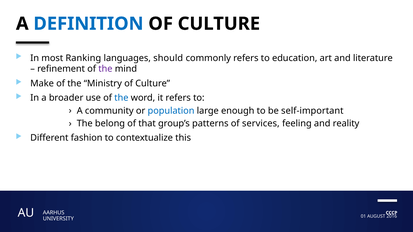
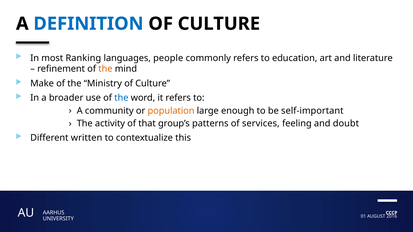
should: should -> people (168, 58)
the colour: purple -> orange (105, 69)
population colour: blue -> orange (171, 111)
belong: belong -> activity (110, 124)
reality: reality -> doubt (346, 124)
fashion: fashion -> written (87, 138)
